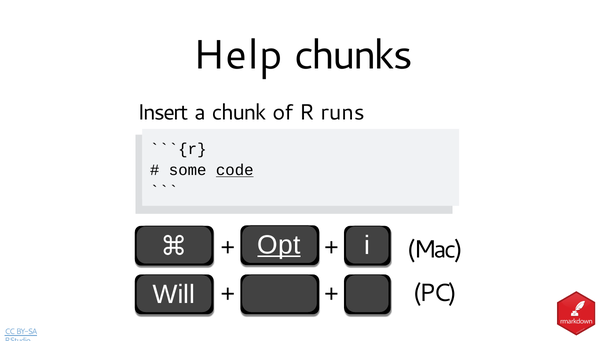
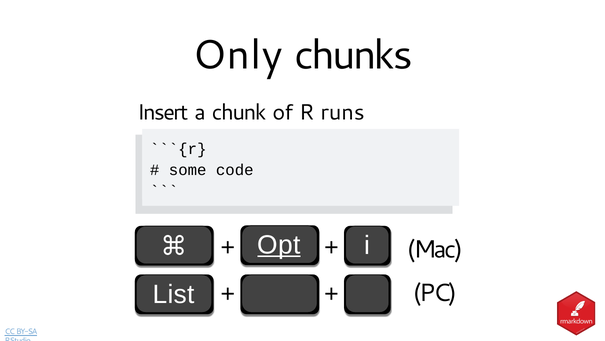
Help: Help -> Only (238, 55)
code underline: present -> none (235, 170)
Will: Will -> List (174, 294)
